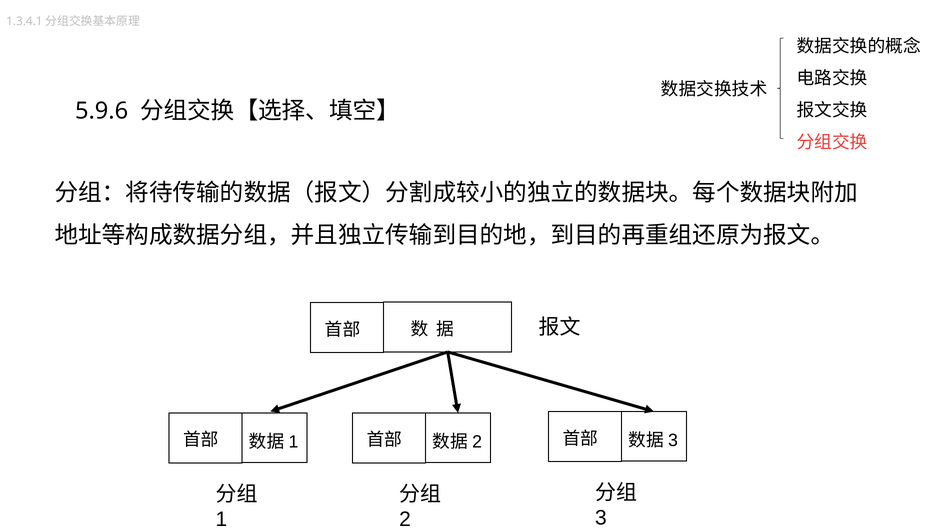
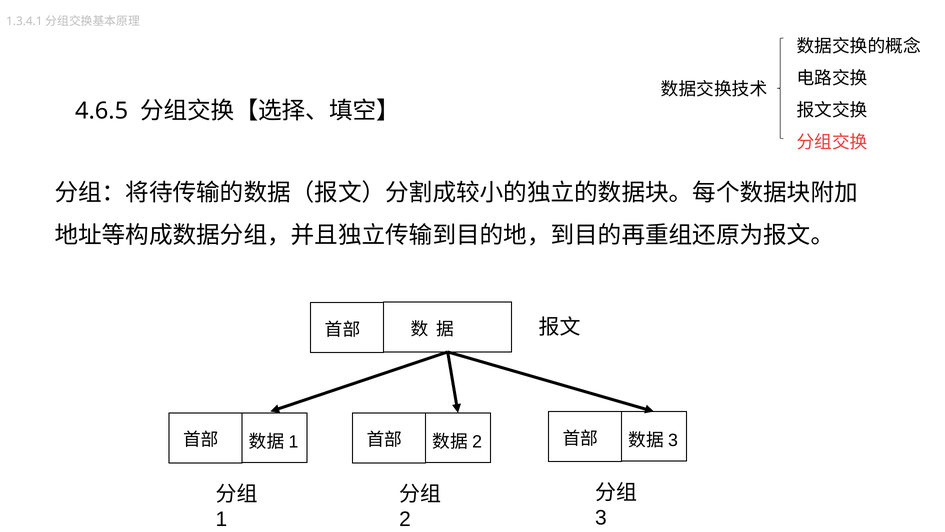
5.9.6: 5.9.6 -> 4.6.5 (102, 111)
